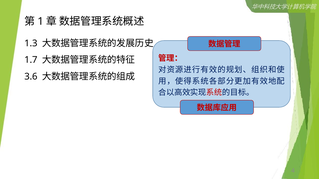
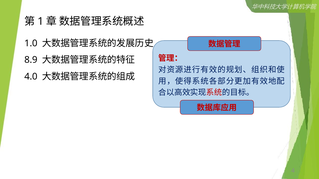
1.3: 1.3 -> 1.0 (31, 43)
1.7: 1.7 -> 8.9 (31, 60)
3.6: 3.6 -> 4.0 (31, 77)
